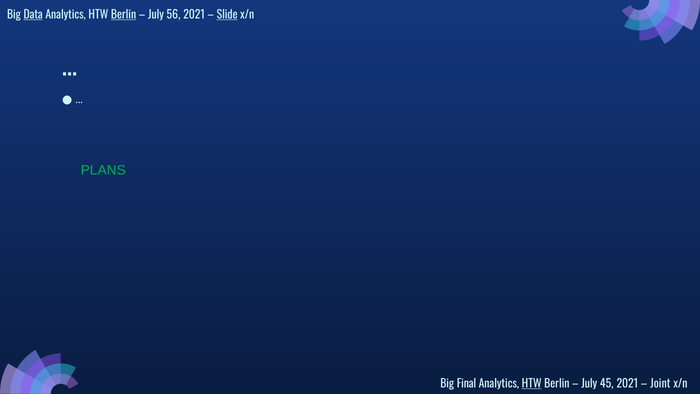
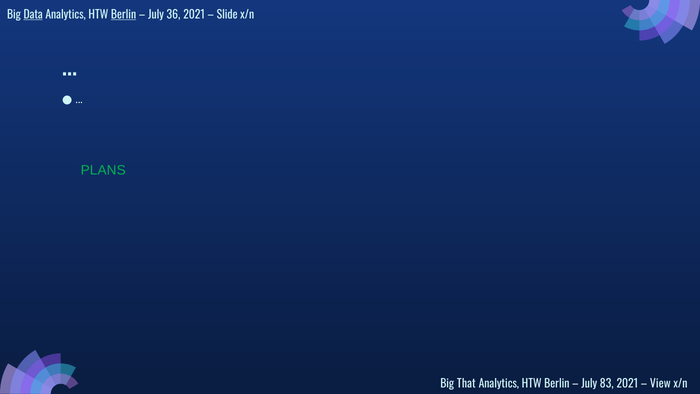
56: 56 -> 36 (173, 15)
Slide underline: present -> none (227, 15)
Final: Final -> That (466, 383)
HTW underline: present -> none (532, 383)
45: 45 -> 83 (607, 383)
Joint: Joint -> View (660, 383)
